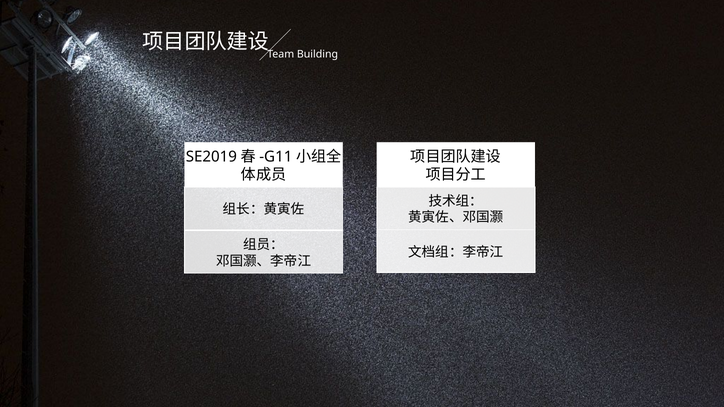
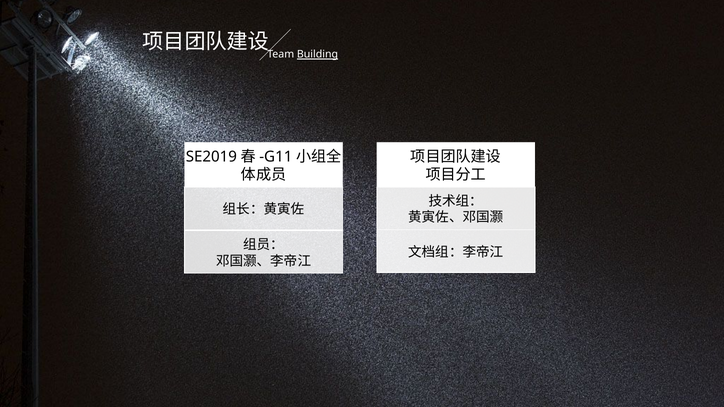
Building underline: none -> present (318, 54)
